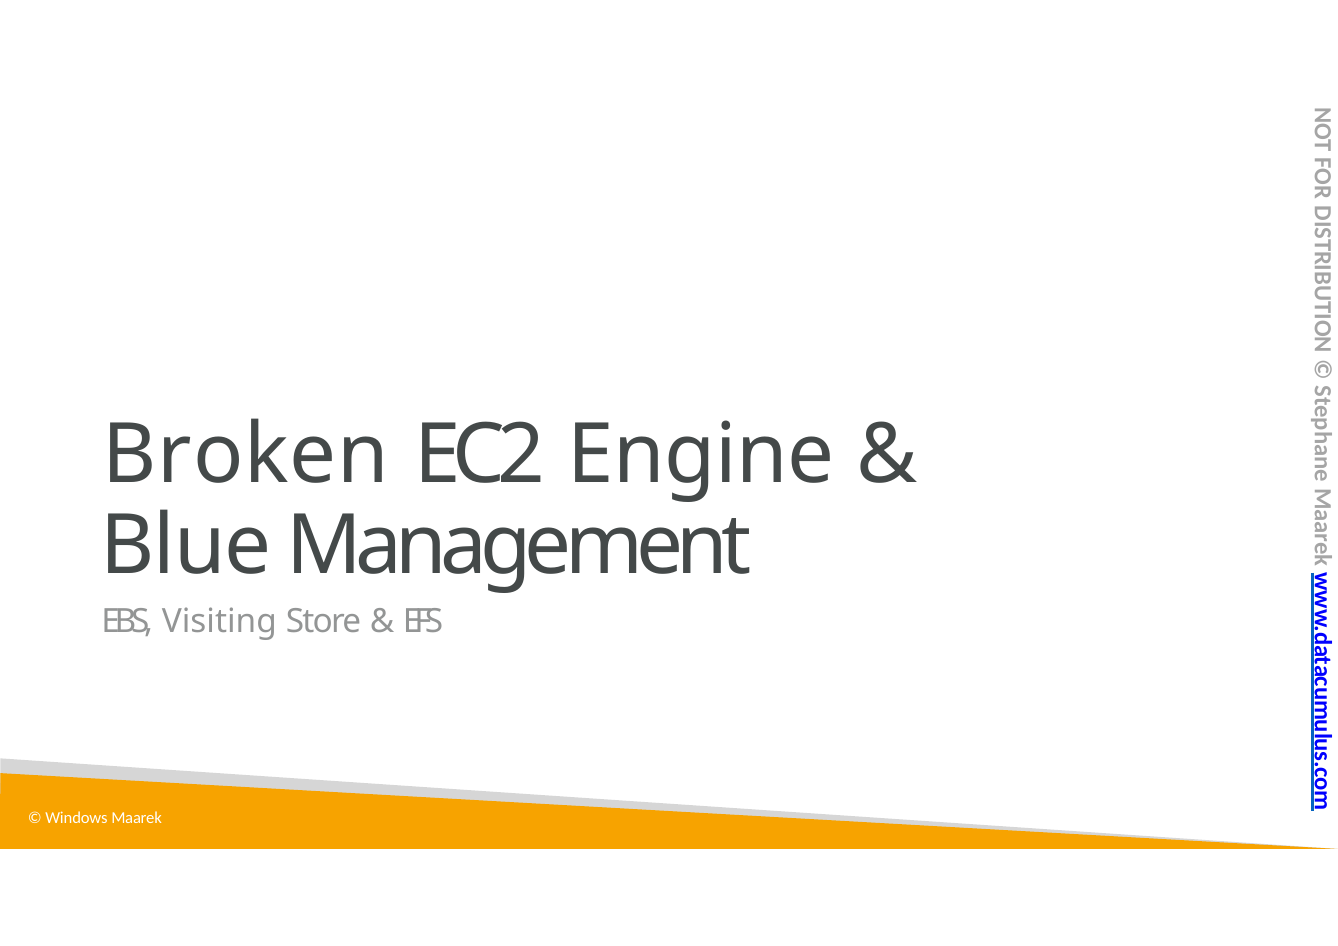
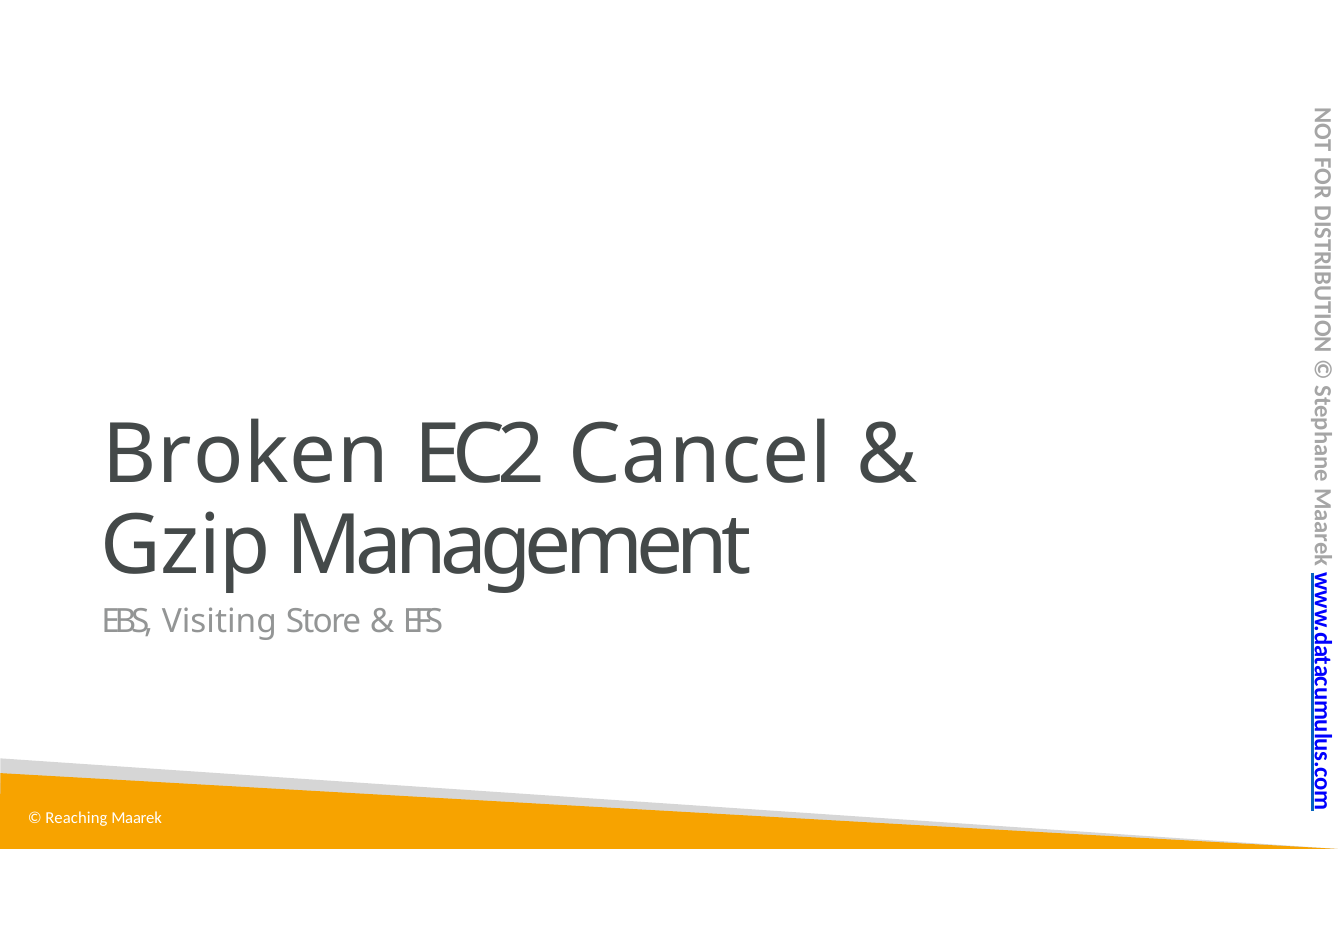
Engine: Engine -> Cancel (700, 455)
Blue: Blue -> Gzip (186, 546)
Windows: Windows -> Reaching (76, 818)
